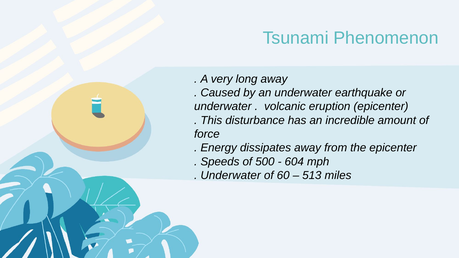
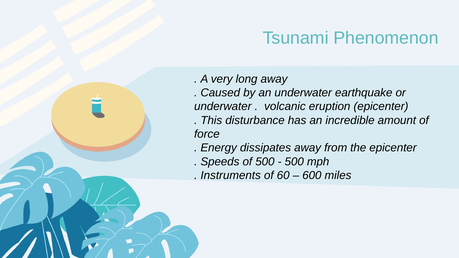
604: 604 -> 500 (294, 162)
Underwater: Underwater -> Instruments (231, 175)
513: 513 -> 600 (312, 175)
